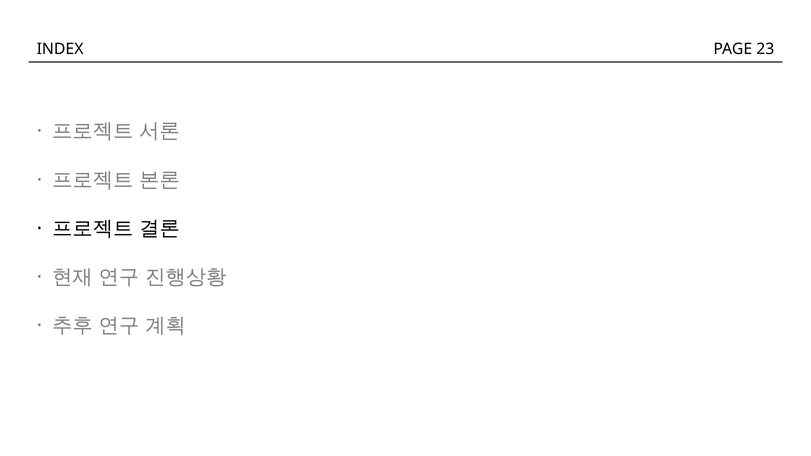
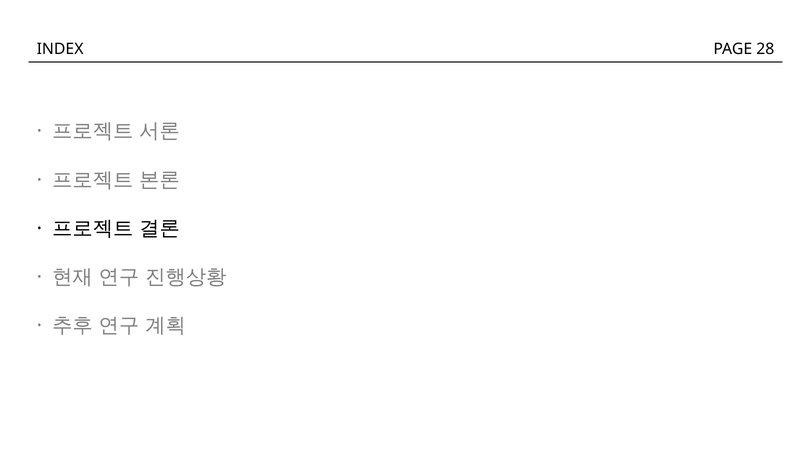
23: 23 -> 28 (765, 49)
